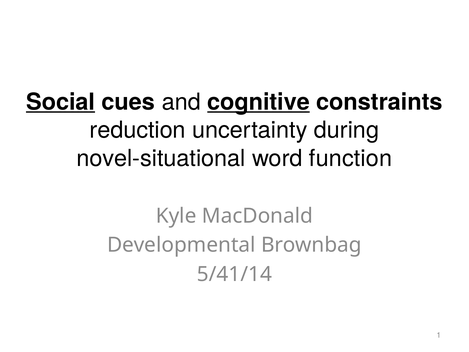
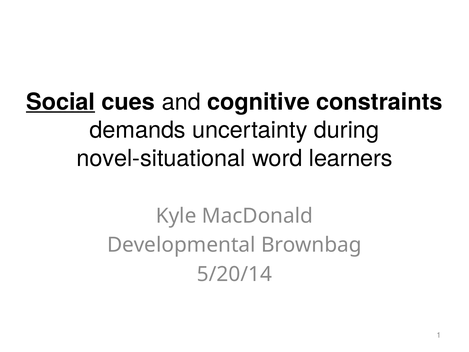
cognitive underline: present -> none (259, 102)
reduction: reduction -> demands (138, 130)
function: function -> learners (351, 158)
5/41/14: 5/41/14 -> 5/20/14 (234, 274)
